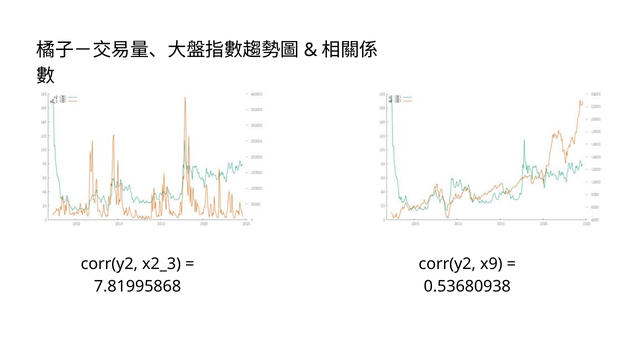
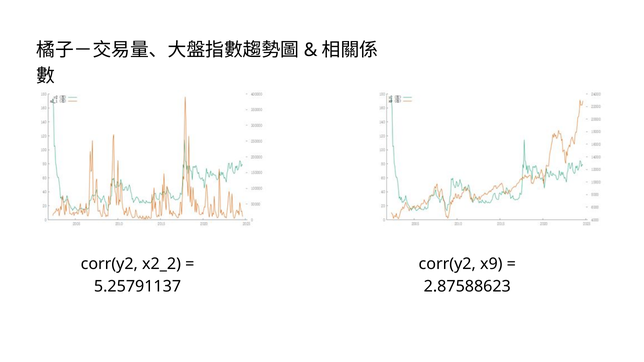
x2_3: x2_3 -> x2_2 (162, 264)
7.81995868: 7.81995868 -> 5.25791137 (138, 287)
0.53680938: 0.53680938 -> 2.87588623 (467, 287)
